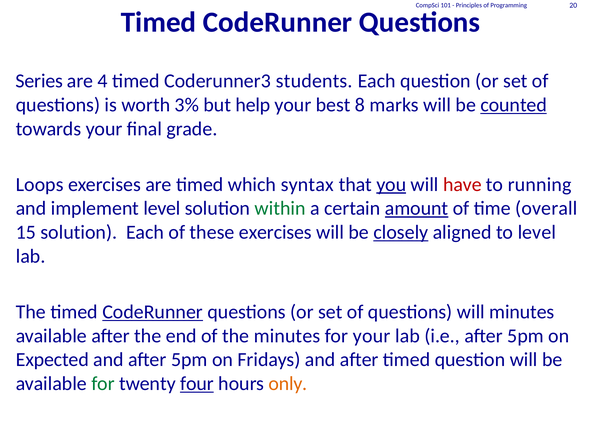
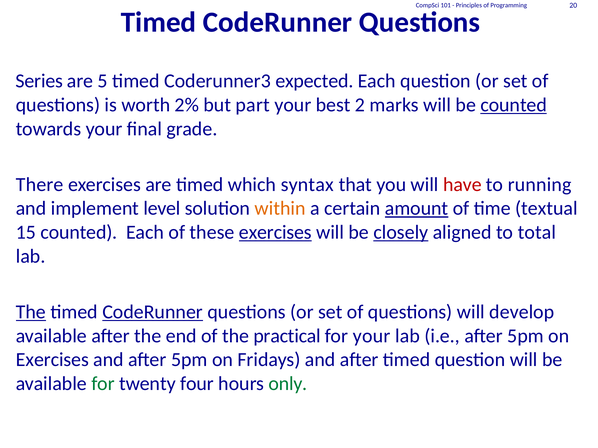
4: 4 -> 5 (103, 81)
students: students -> expected (314, 81)
3%: 3% -> 2% (187, 105)
help: help -> part (253, 105)
8: 8 -> 2 (360, 105)
Loops: Loops -> There (40, 185)
you underline: present -> none (391, 185)
within colour: green -> orange (280, 209)
overall: overall -> textual (546, 209)
15 solution: solution -> counted (79, 233)
exercises underline: none -> present (275, 233)
to level: level -> total (537, 233)
The underline: none -> present (31, 312)
will minutes: minutes -> develop (522, 312)
the minutes: minutes -> practical (287, 336)
Expected: Expected -> Exercises (52, 360)
four underline: present -> none (197, 384)
only colour: orange -> green (288, 384)
